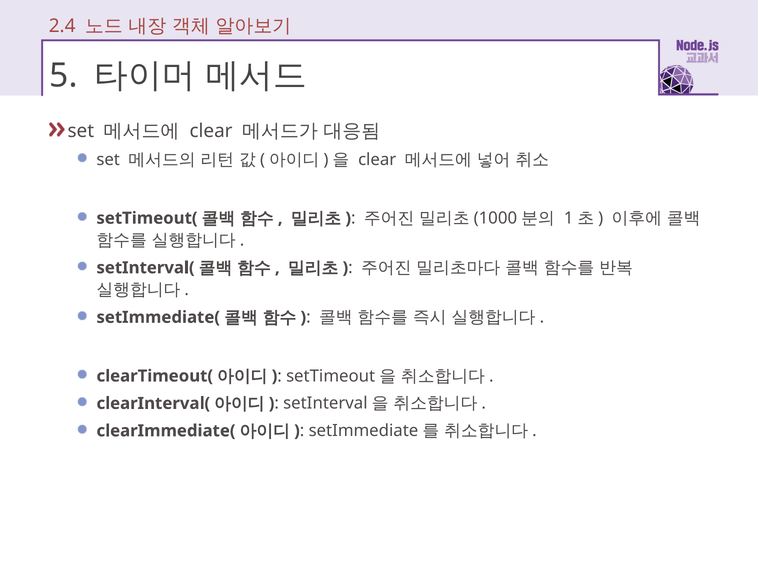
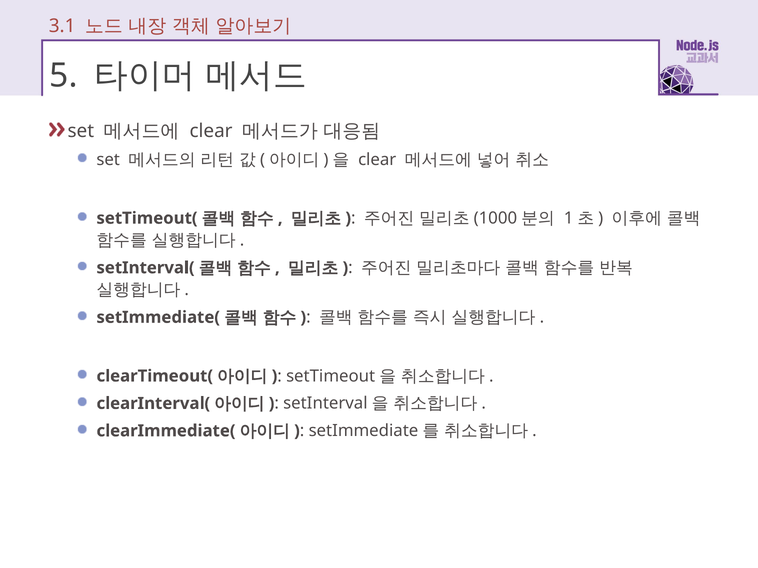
2.4: 2.4 -> 3.1 (62, 26)
